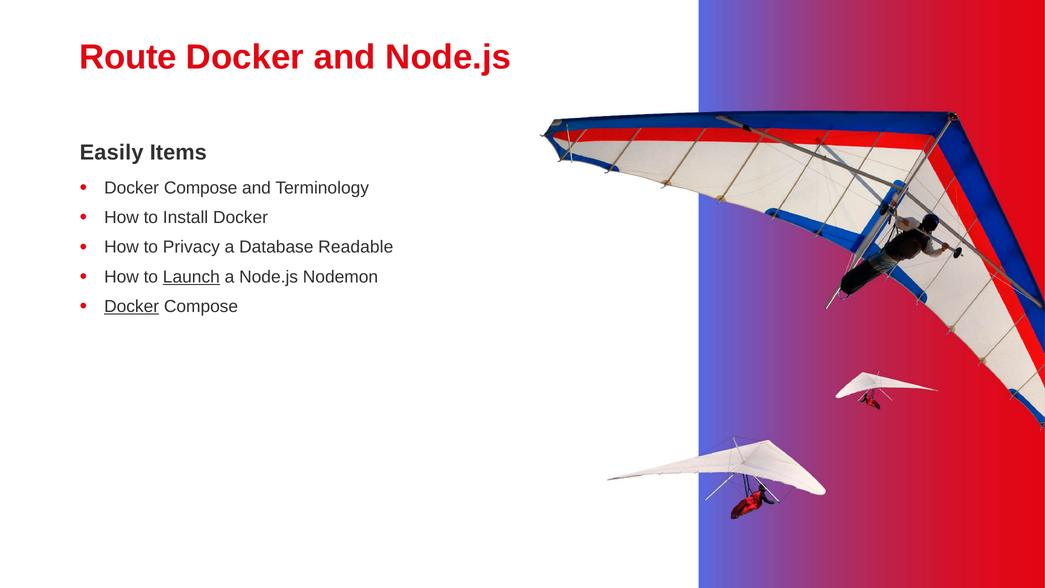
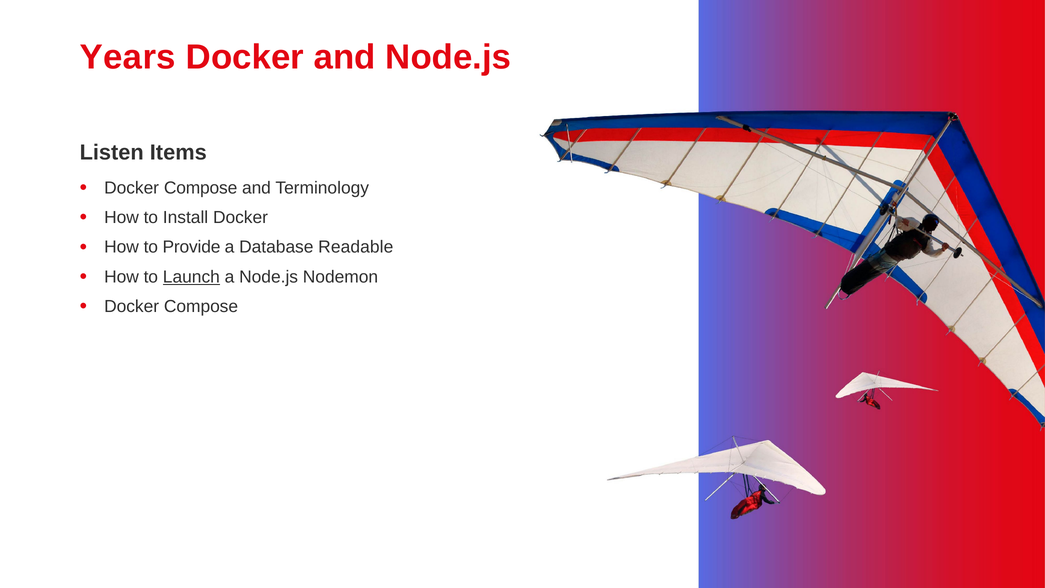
Route: Route -> Years (128, 57)
Easily: Easily -> Listen (112, 152)
Privacy: Privacy -> Provide (191, 247)
Docker underline: present -> none (132, 306)
